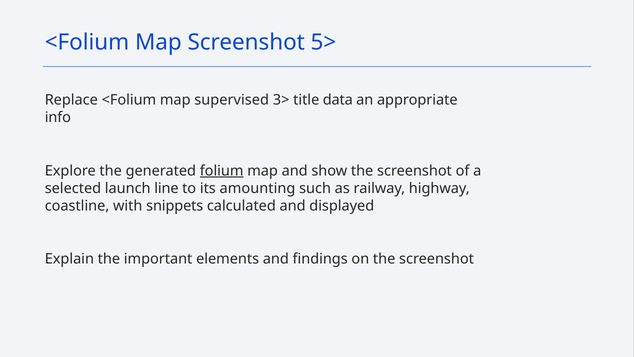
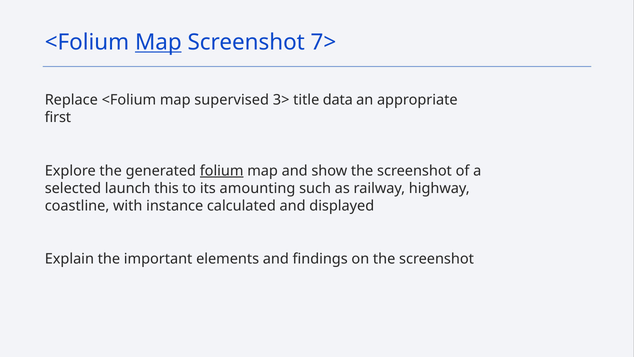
Map underline: none -> present (158, 42)
5>: 5> -> 7> (323, 42)
info: info -> first (58, 117)
line: line -> this (166, 188)
snippets: snippets -> instance (175, 206)
